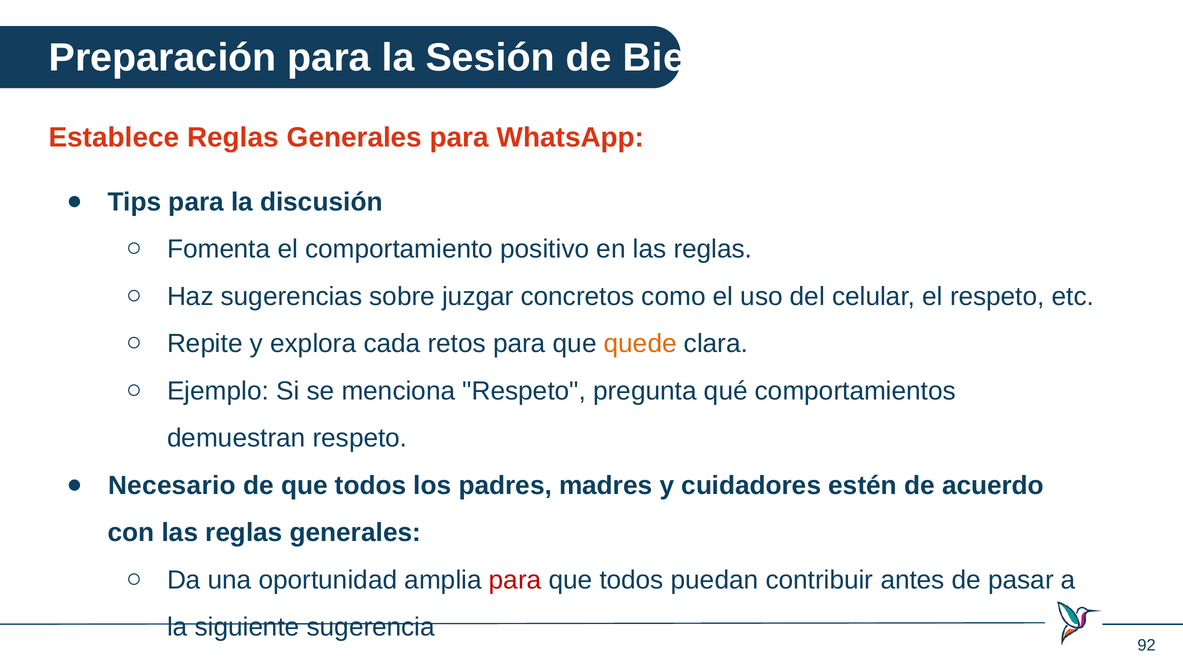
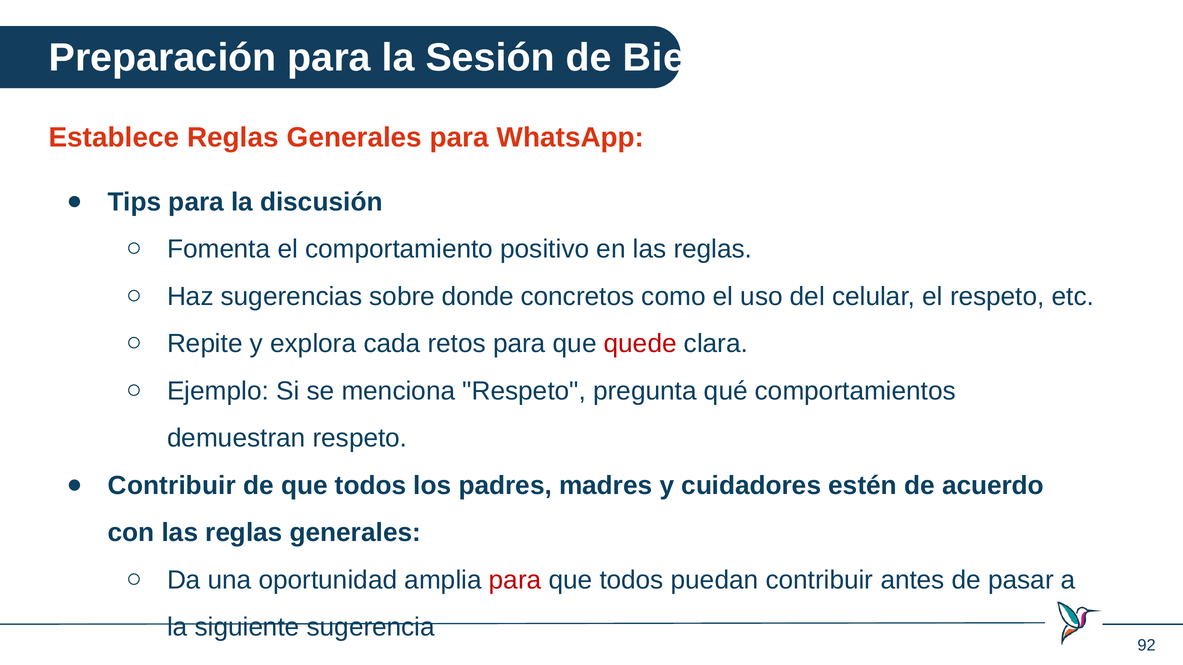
juzgar: juzgar -> donde (478, 297)
quede colour: orange -> red (640, 344)
Necesario: Necesario -> Contribuir (172, 486)
